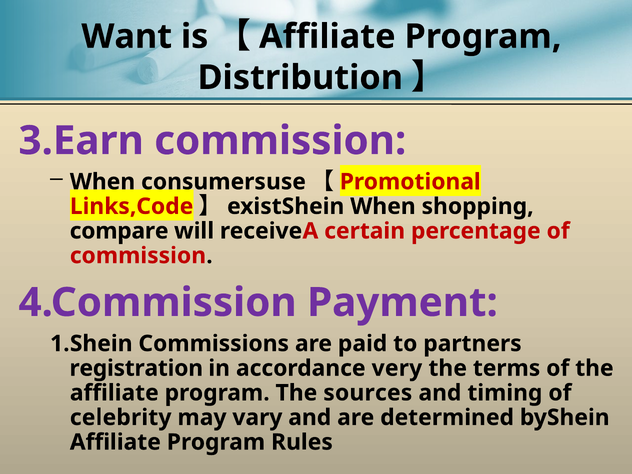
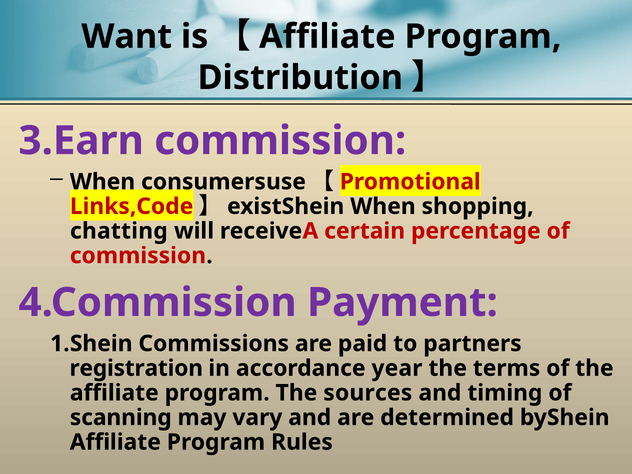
compare: compare -> chatting (119, 231)
very: very -> year (397, 368)
celebrity: celebrity -> scanning (121, 418)
